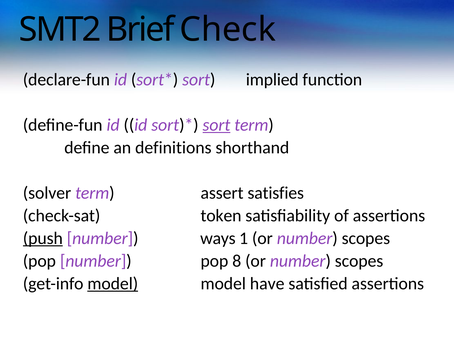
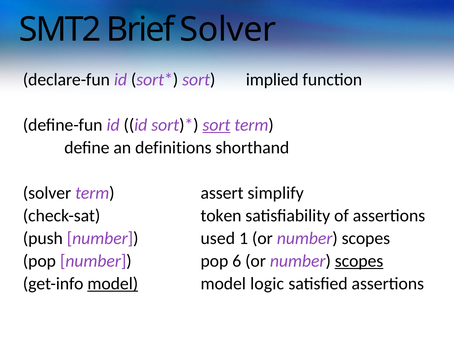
Brief Check: Check -> Solver (228, 30)
satisfies: satisfies -> simplify (276, 193)
push underline: present -> none (43, 238)
ways: ways -> used (218, 238)
8: 8 -> 6 (237, 260)
scopes underline: none -> present (359, 260)
have: have -> logic (267, 283)
